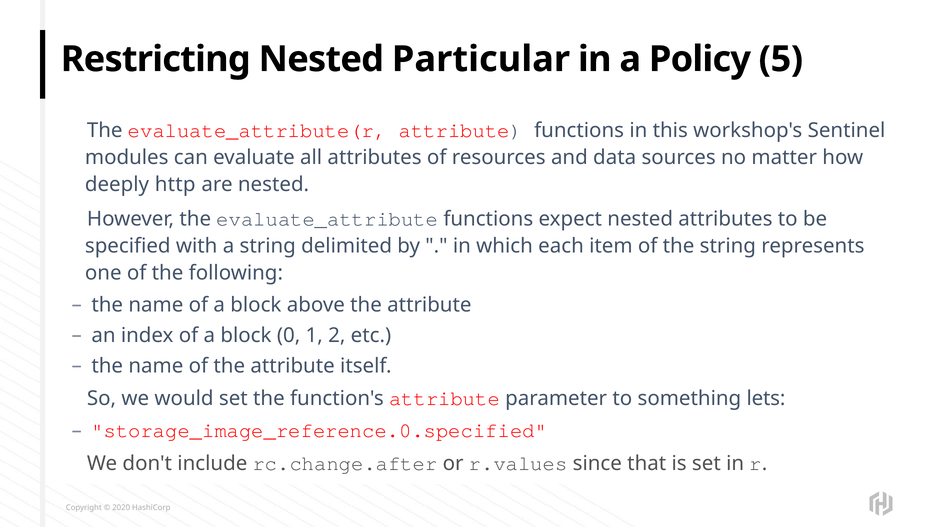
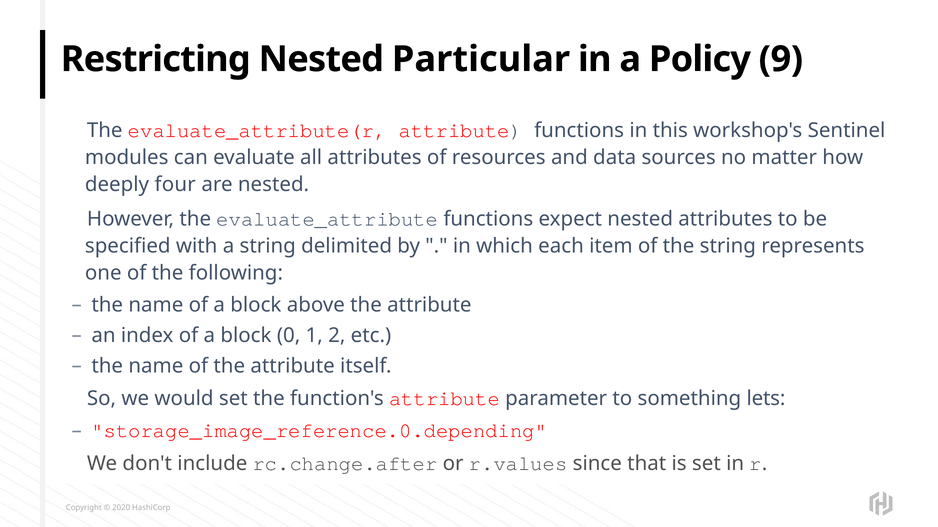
5: 5 -> 9 (781, 59)
http: http -> four (175, 185)
storage_image_reference.0.specified: storage_image_reference.0.specified -> storage_image_reference.0.depending (319, 431)
